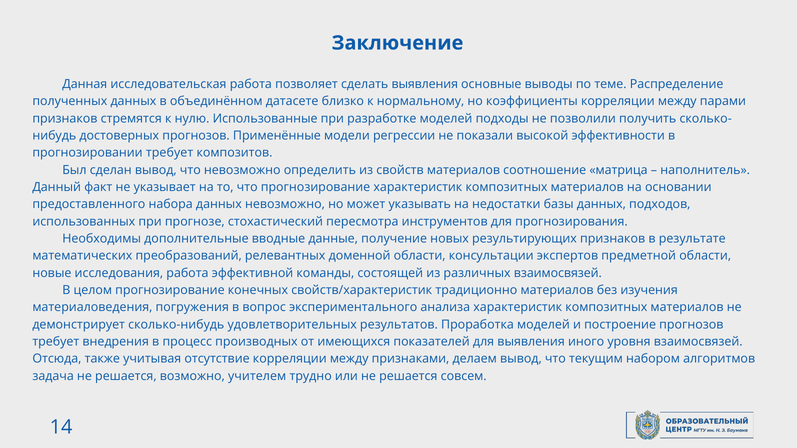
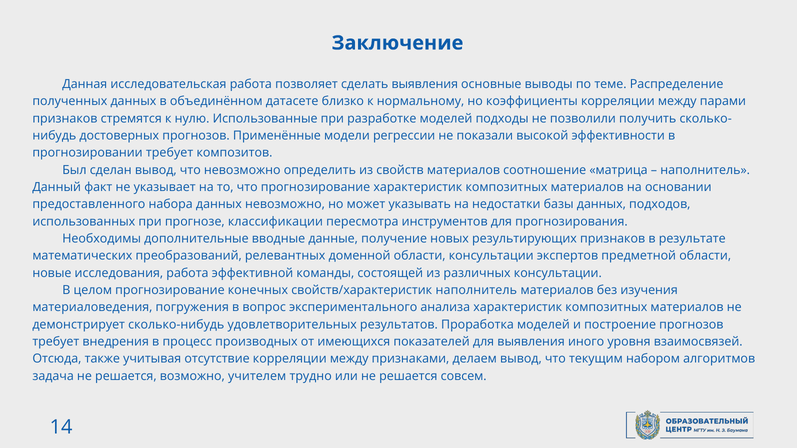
стохастический: стохастический -> классификации (275, 222)
различных взаимосвязей: взаимосвязей -> консультации (558, 273)
свойств/характеристик традиционно: традиционно -> наполнитель (476, 290)
